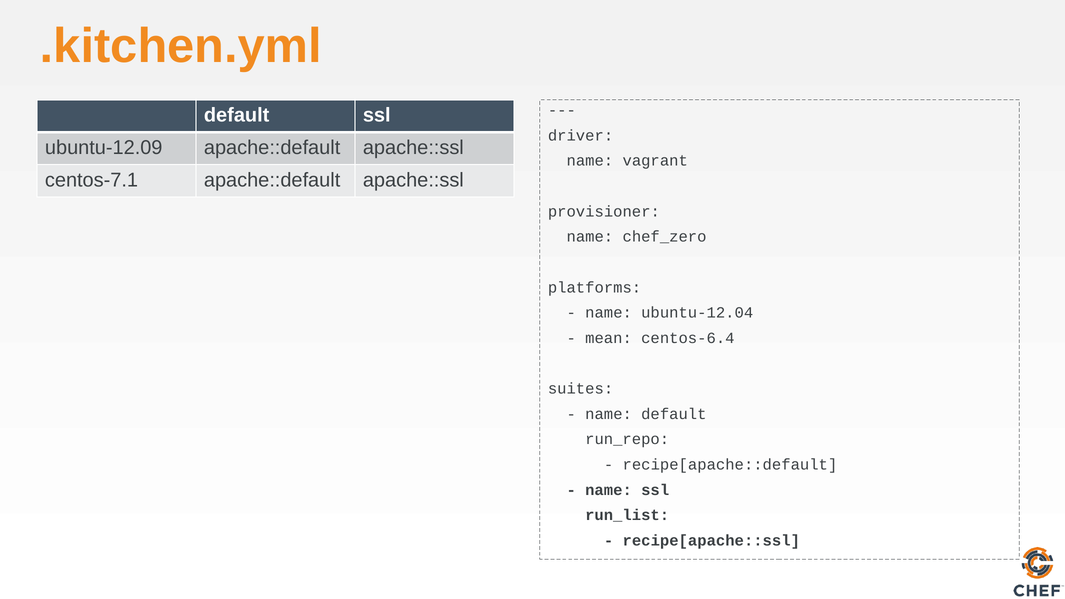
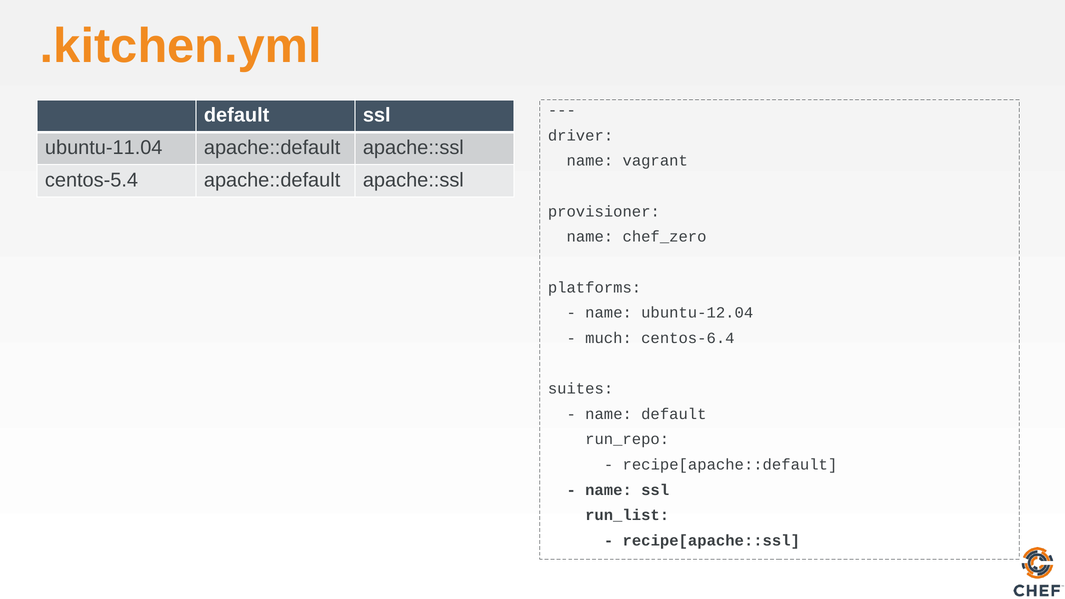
ubuntu-12.09: ubuntu-12.09 -> ubuntu-11.04 (104, 148)
centos-7.1: centos-7.1 -> centos-5.4 (91, 180)
mean: mean -> much (609, 338)
